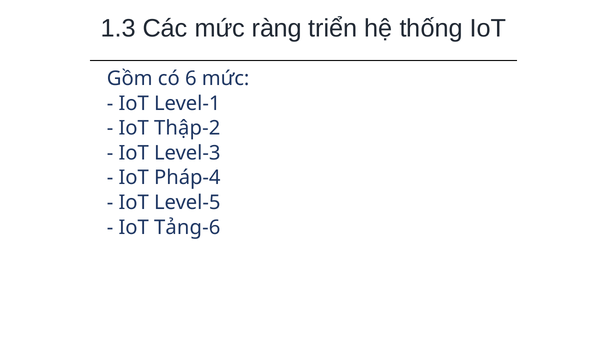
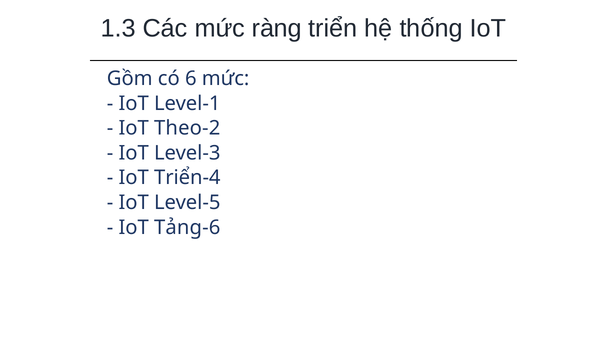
Thập-2: Thập-2 -> Theo-2 (187, 128)
Pháp-4: Pháp-4 -> Triển-4 (187, 178)
